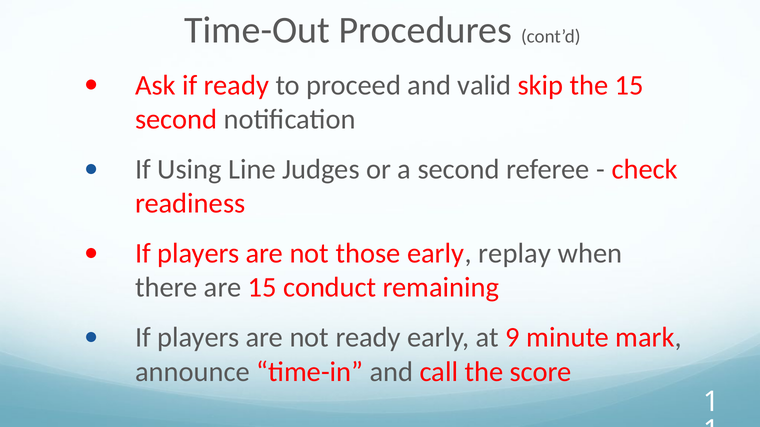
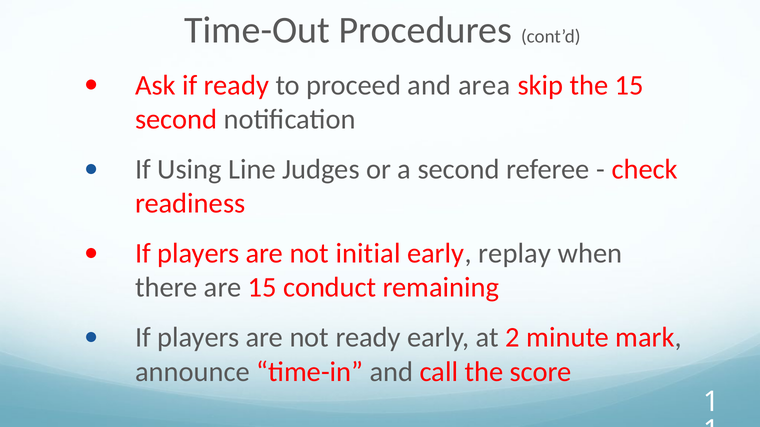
valid: valid -> area (484, 85)
those: those -> initial (368, 254)
at 9: 9 -> 2 (513, 338)
